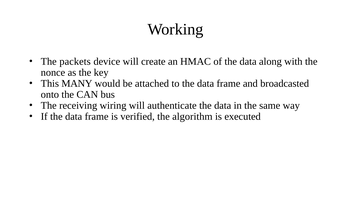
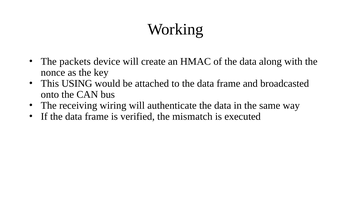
MANY: MANY -> USING (77, 84)
algorithm: algorithm -> mismatch (192, 117)
